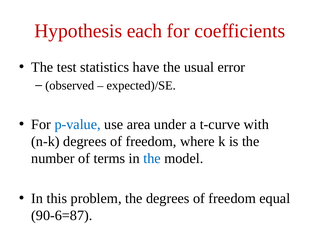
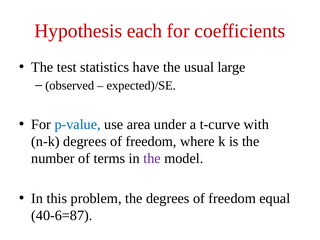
error: error -> large (231, 67)
the colour: blue -> purple (152, 159)
90-6=87: 90-6=87 -> 40-6=87 (62, 215)
